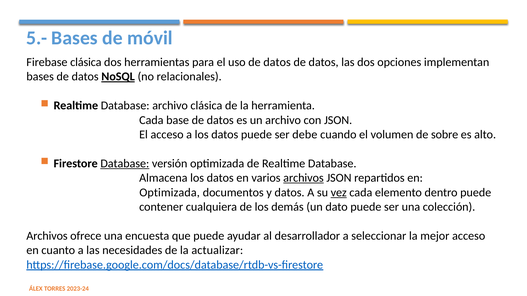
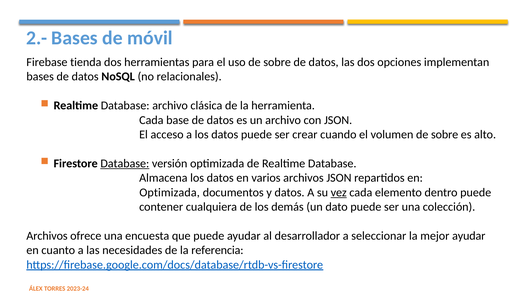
5.-: 5.- -> 2.- (37, 38)
Firebase clásica: clásica -> tienda (86, 62)
uso de datos: datos -> sobre (277, 62)
NoSQL underline: present -> none (118, 77)
debe: debe -> crear (305, 135)
archivos underline: present -> none (303, 178)
mejor acceso: acceso -> ayudar (469, 236)
actualizar: actualizar -> referencia (217, 251)
